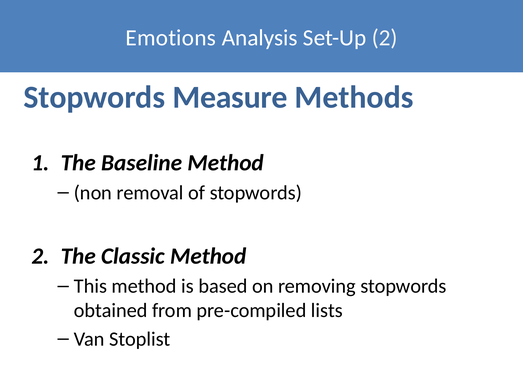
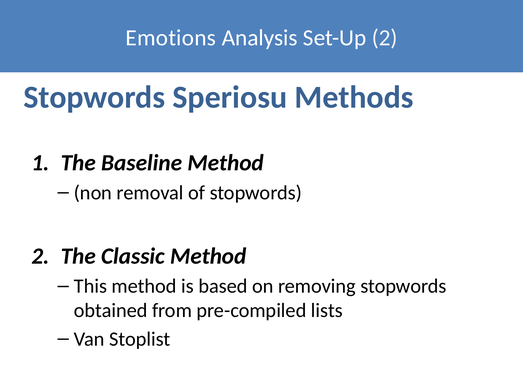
Measure: Measure -> Speriosu (230, 97)
